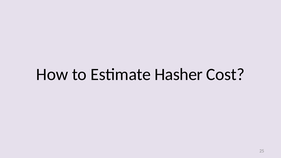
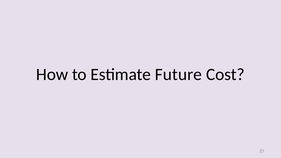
Hasher: Hasher -> Future (178, 74)
